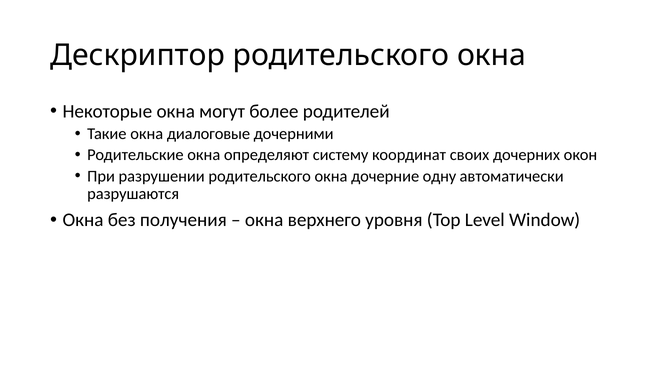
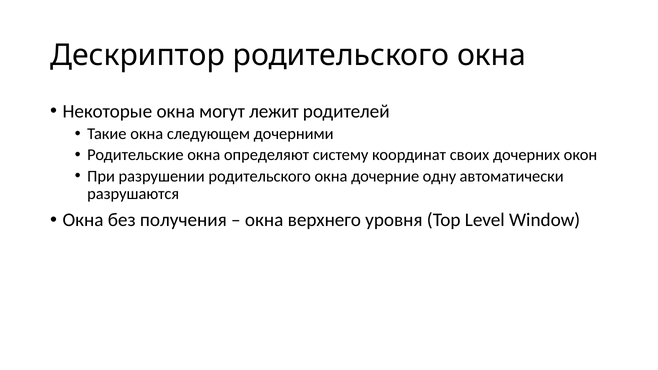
более: более -> лежит (274, 111)
диалоговые: диалоговые -> следующем (208, 134)
